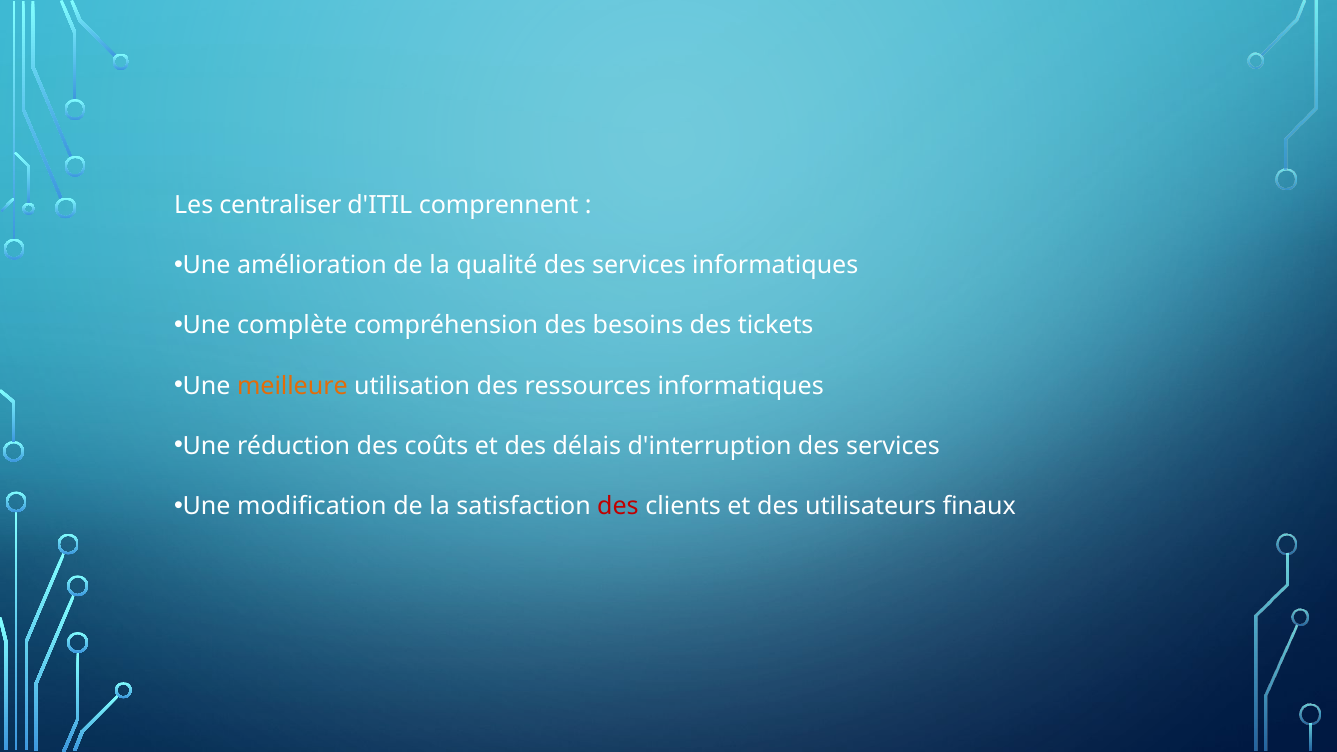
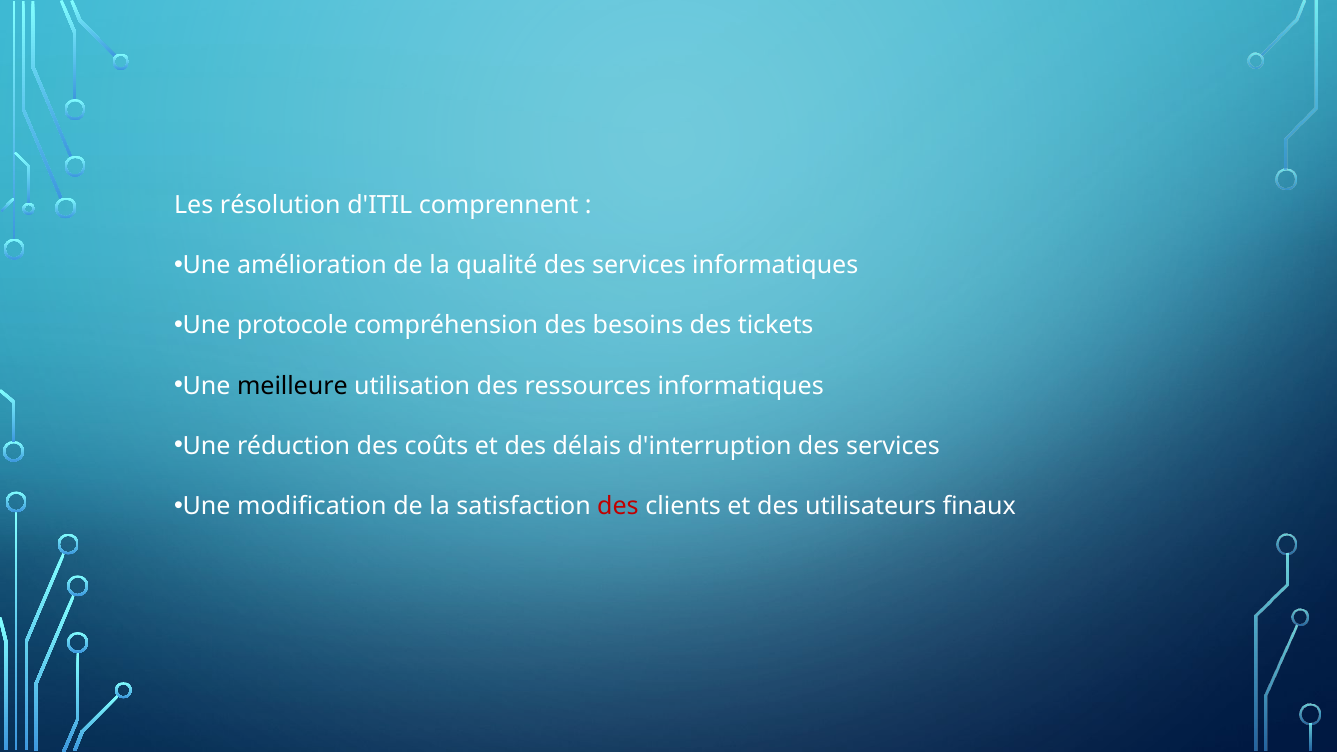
centraliser: centraliser -> résolution (280, 205)
complète: complète -> protocole (292, 326)
meilleure colour: orange -> black (292, 386)
